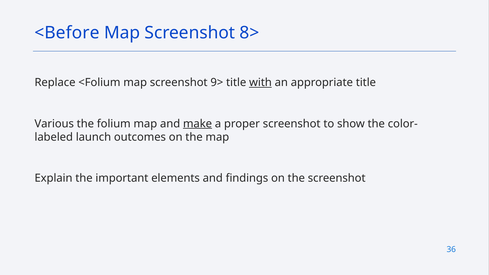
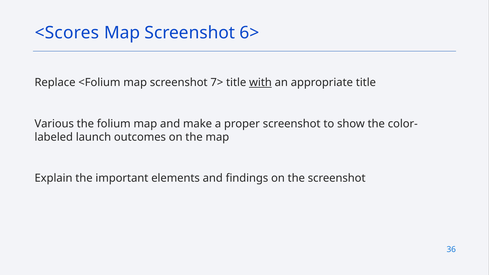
<Before: <Before -> <Scores (67, 33)
8>: 8> -> 6> (249, 33)
9>: 9> -> 7> (217, 83)
make underline: present -> none (198, 124)
